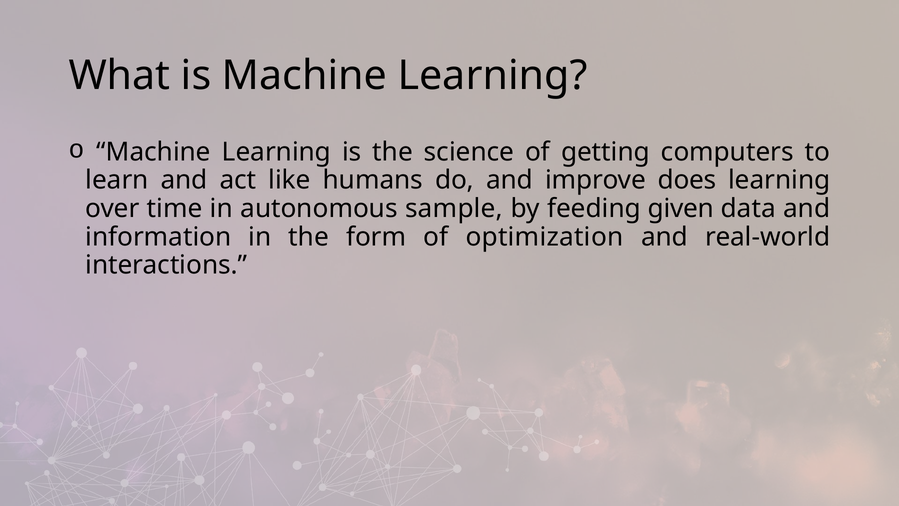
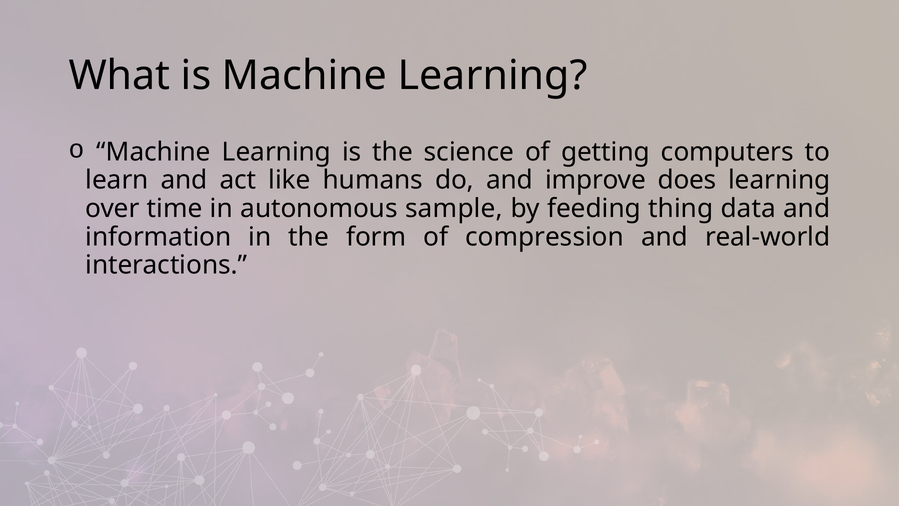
given: given -> thing (681, 208)
optimization: optimization -> compression (545, 237)
